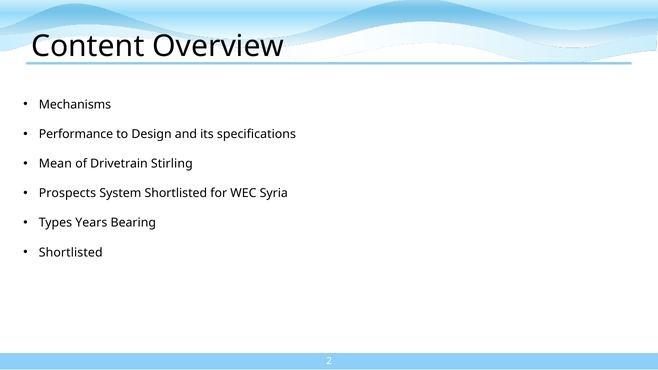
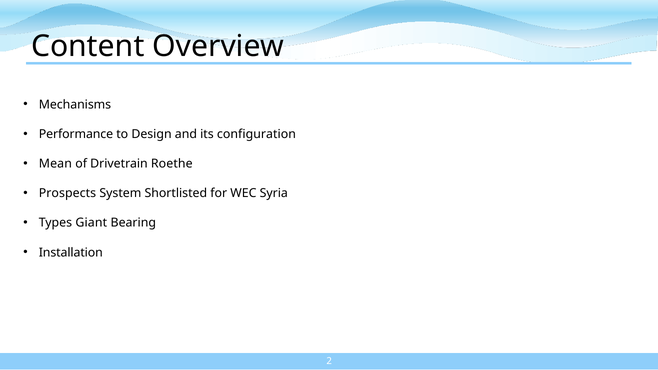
specifications: specifications -> configuration (256, 134)
Stirling: Stirling -> Roethe (172, 164)
Years: Years -> Giant (91, 223)
Shortlisted: Shortlisted -> Installation (71, 253)
